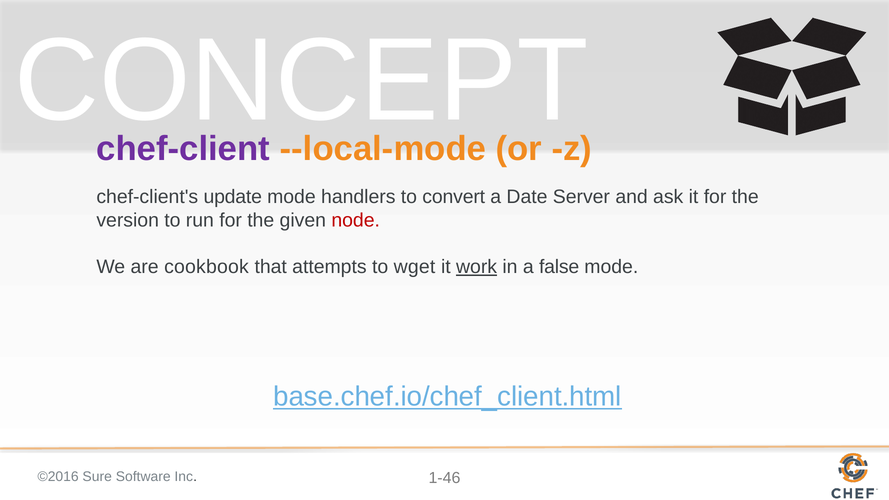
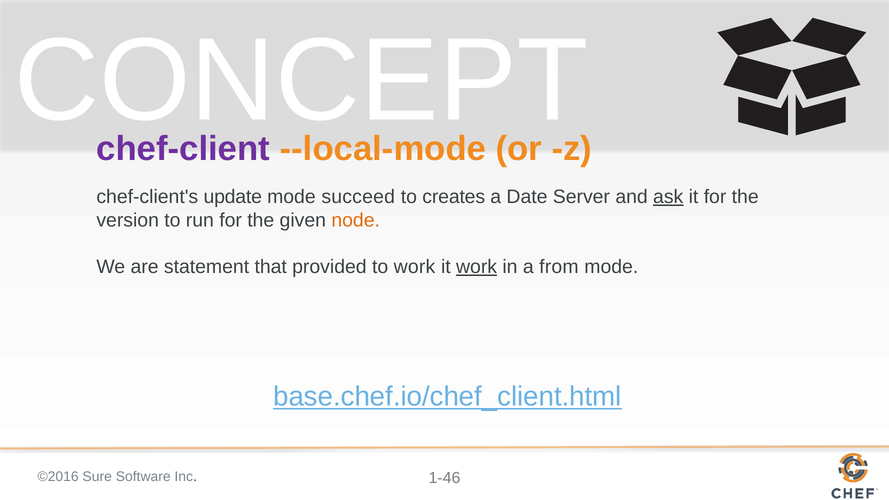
handlers: handlers -> succeed (358, 197)
convert: convert -> creates (454, 197)
ask underline: none -> present (668, 197)
node colour: red -> orange (356, 220)
cookbook: cookbook -> statement (207, 267)
attempts: attempts -> provided (329, 267)
to wget: wget -> work (415, 267)
false: false -> from (559, 267)
